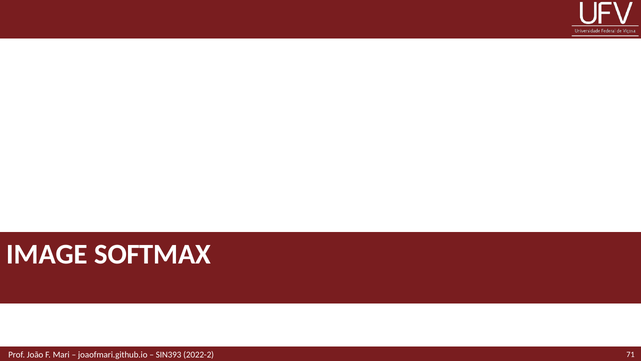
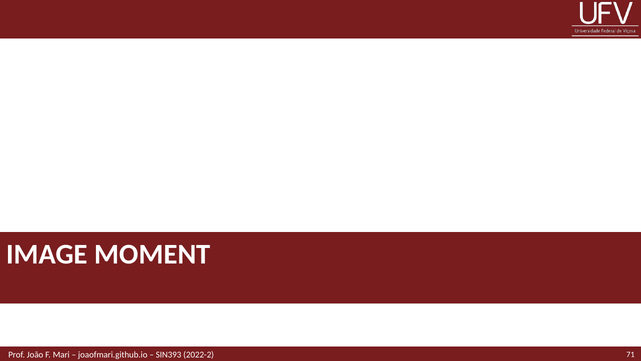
SOFTMAX: SOFTMAX -> MOMENT (152, 254)
